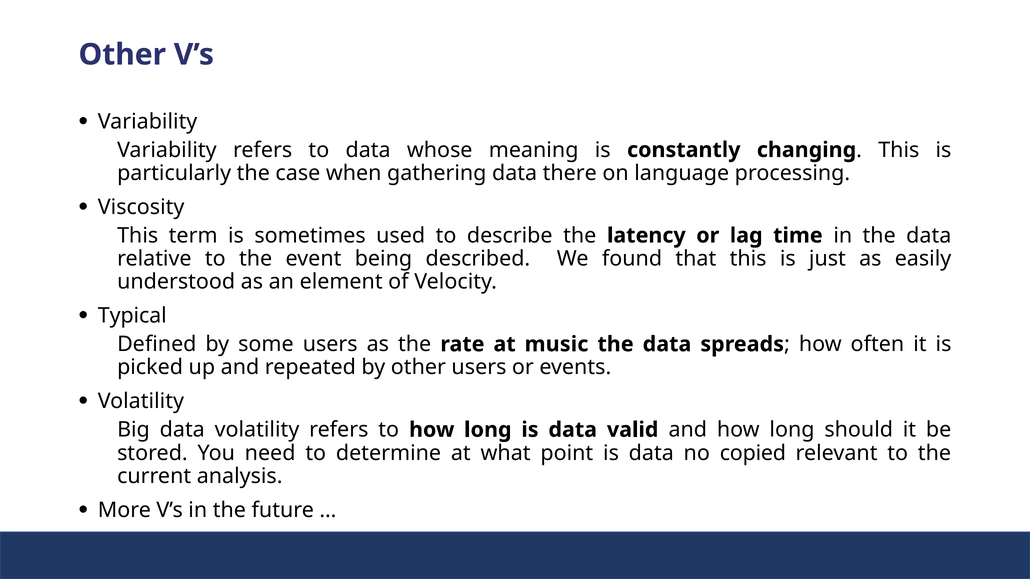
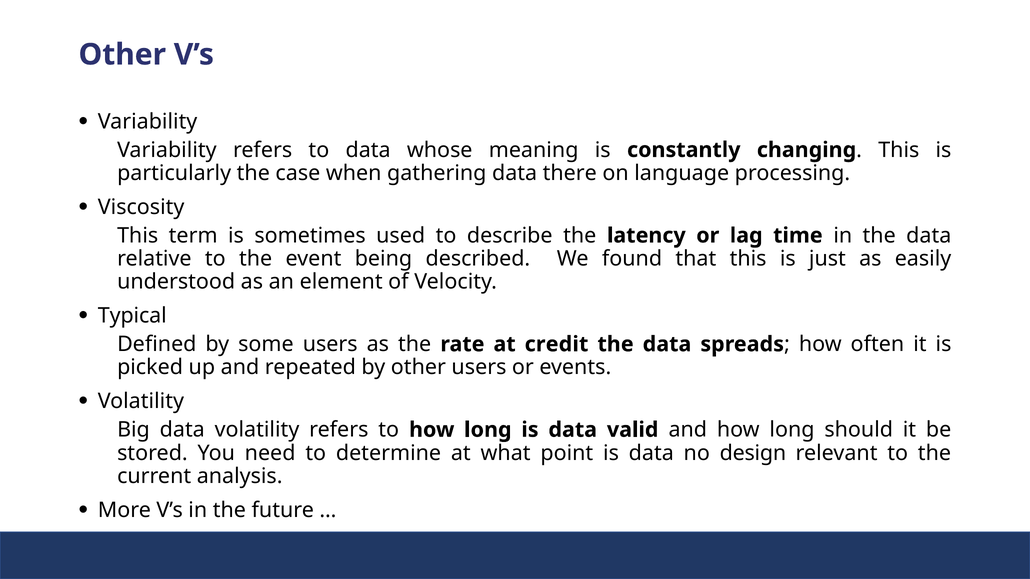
music: music -> credit (556, 344)
copied: copied -> design (753, 453)
